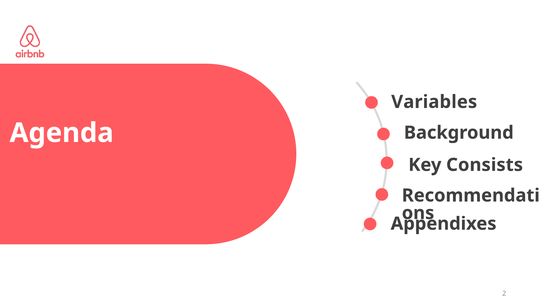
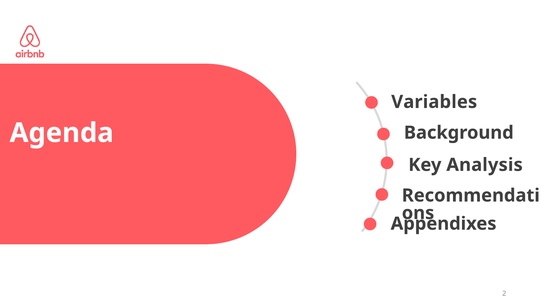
Consists: Consists -> Analysis (485, 165)
